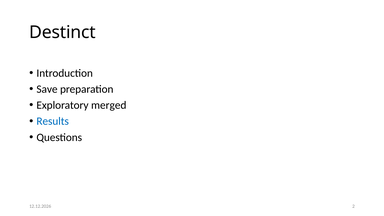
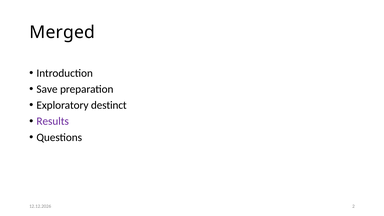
Destinct: Destinct -> Merged (62, 32)
merged: merged -> destinct (109, 105)
Results colour: blue -> purple (53, 121)
